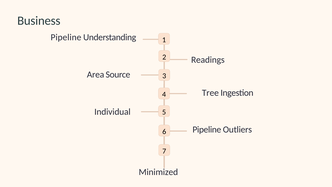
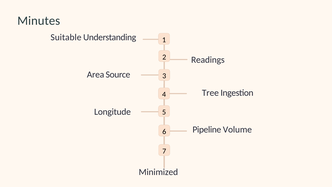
Business: Business -> Minutes (39, 21)
Pipeline: Pipeline -> Suitable (66, 37)
Individual: Individual -> Longitude (112, 112)
Outliers: Outliers -> Volume (237, 130)
